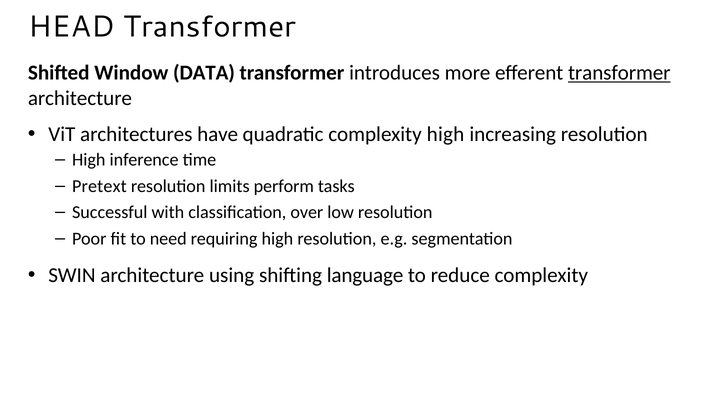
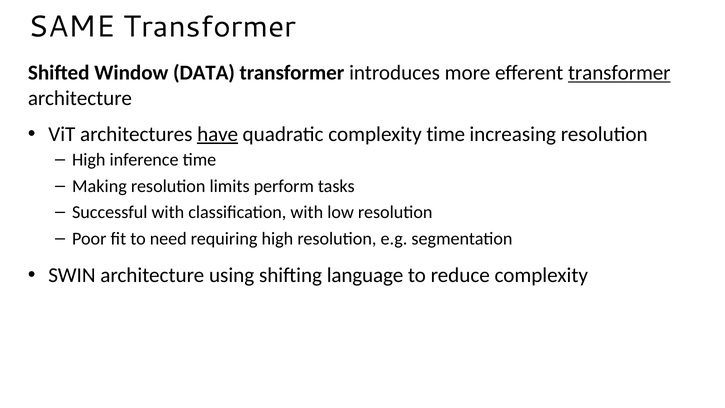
HEAD: HEAD -> SAME (72, 27)
have underline: none -> present (218, 134)
complexity high: high -> time (446, 134)
Pretext: Pretext -> Making (99, 186)
classification over: over -> with (307, 212)
